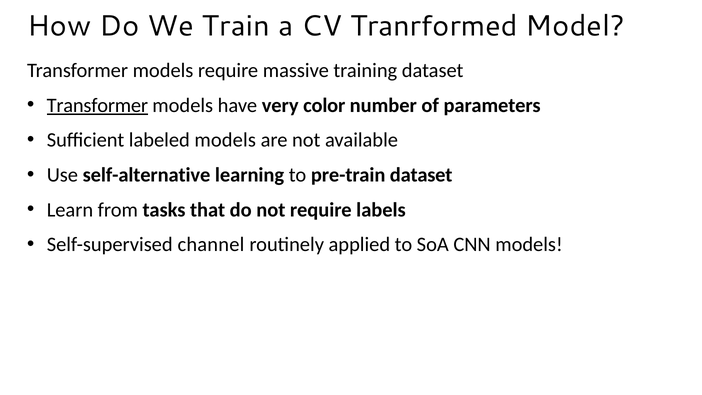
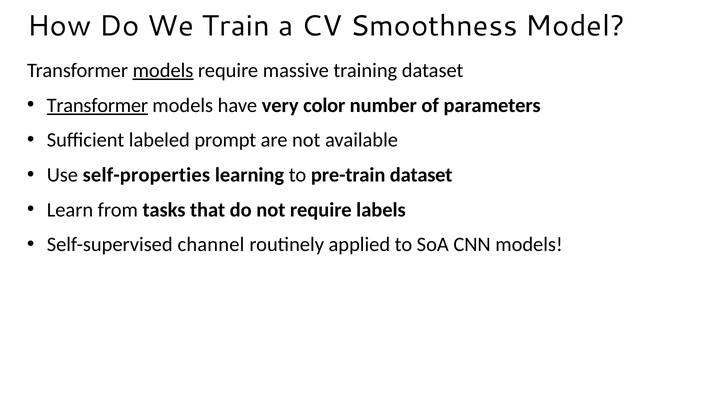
Tranrformed: Tranrformed -> Smoothness (434, 26)
models underline: none -> present (163, 70)
labeled models: models -> prompt (225, 140)
self-alternative: self-alternative -> self-properties (146, 175)
